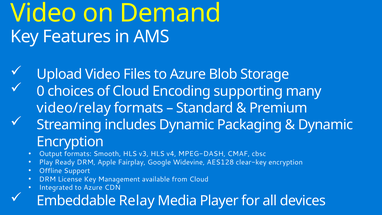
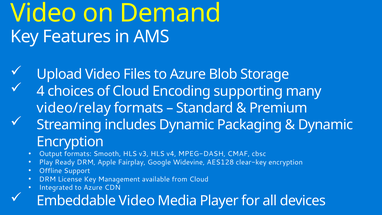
0: 0 -> 4 (41, 91)
Embeddable Relay: Relay -> Video (137, 201)
